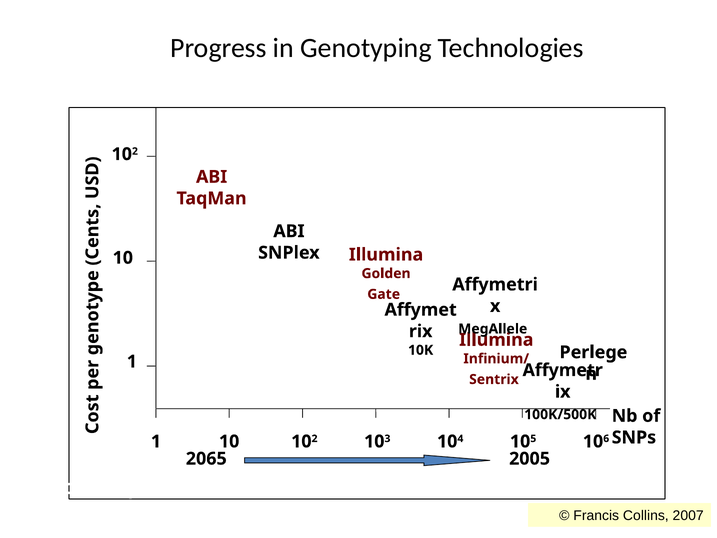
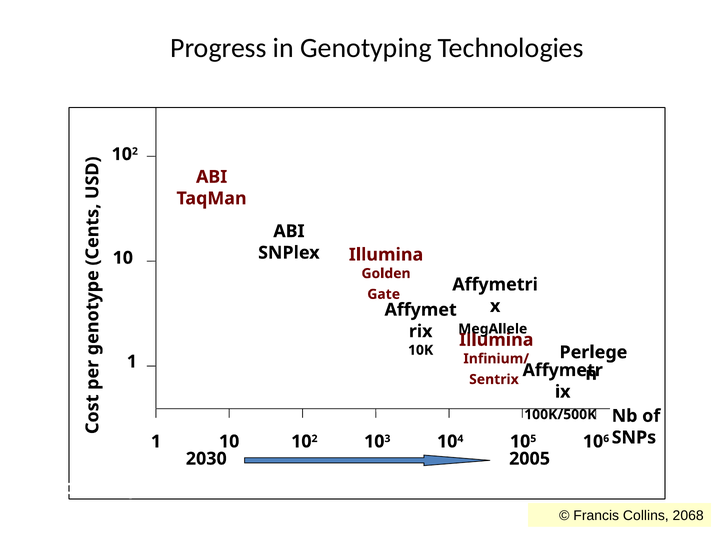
2065: 2065 -> 2030 (206, 458)
2007: 2007 -> 2068 (688, 516)
